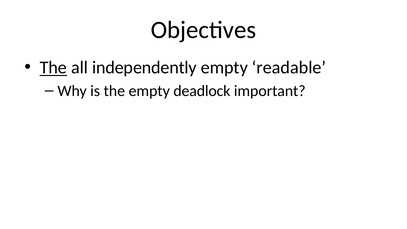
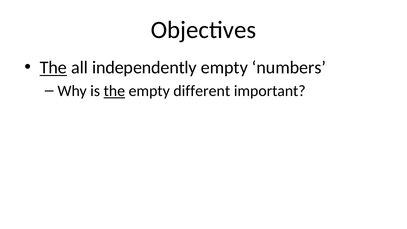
readable: readable -> numbers (289, 68)
the underline: none -> present (114, 91)
deadlock: deadlock -> different (202, 91)
